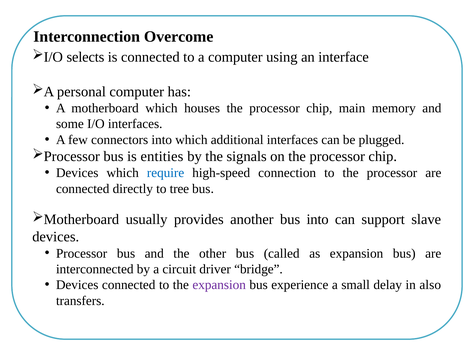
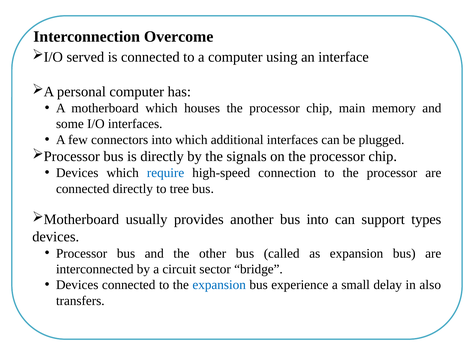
selects: selects -> served (85, 57)
is entities: entities -> directly (162, 157)
slave: slave -> types (426, 220)
driver: driver -> sector (215, 270)
expansion colour: purple -> blue (219, 285)
